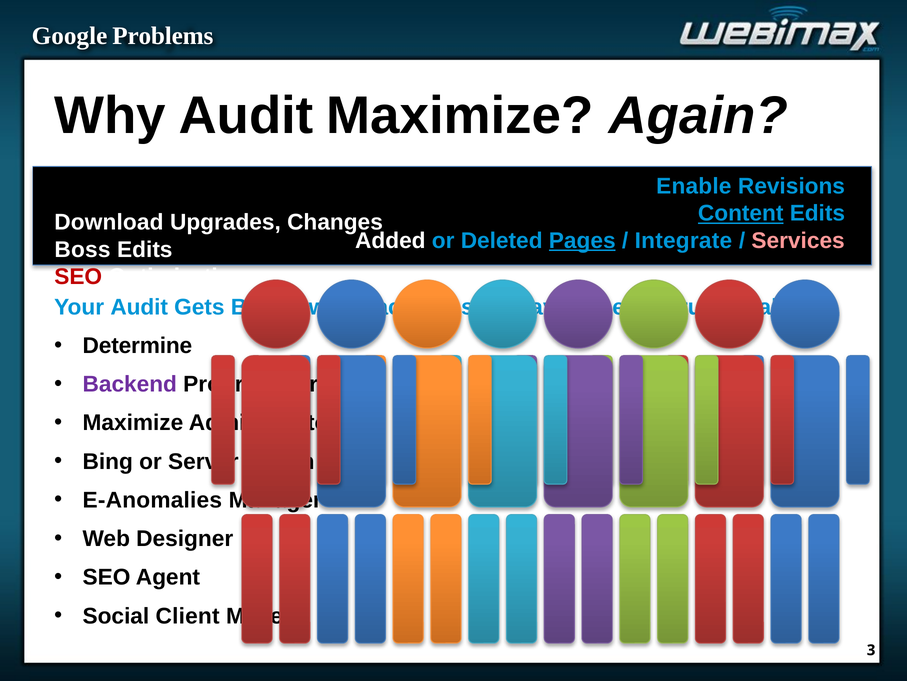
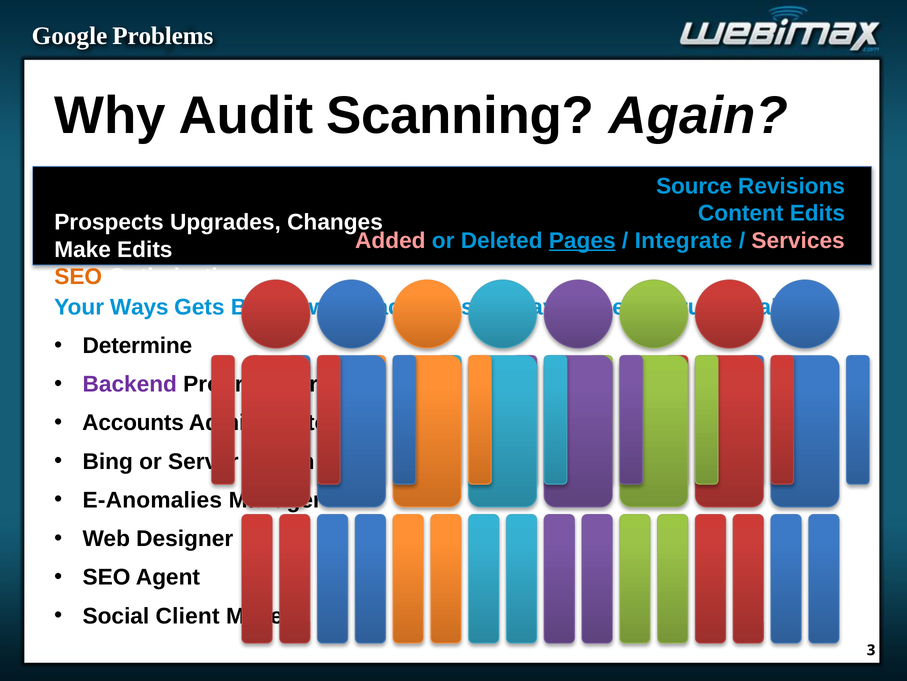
Audit Maximize: Maximize -> Scanning (460, 115)
Enable: Enable -> Source (694, 186)
Content underline: present -> none (741, 213)
Download: Download -> Prospects (109, 222)
Added colour: white -> pink (390, 240)
Boss: Boss -> Make (83, 249)
SEO colour: red -> orange (78, 277)
Your Audit: Audit -> Ways (139, 307)
Maximize: Maximize -> Accounts (133, 423)
